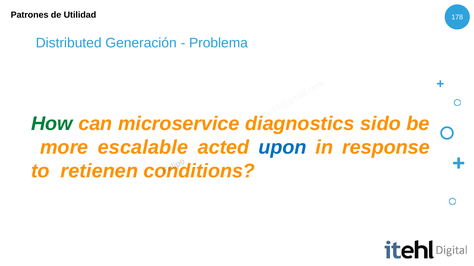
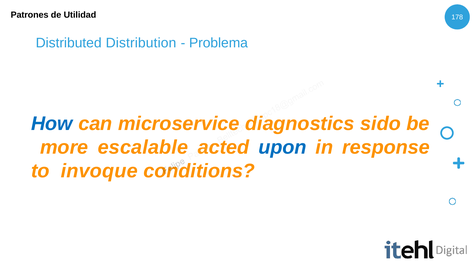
Generación: Generación -> Distribution (141, 43)
How colour: green -> blue (52, 124)
retienen: retienen -> invoque (99, 171)
